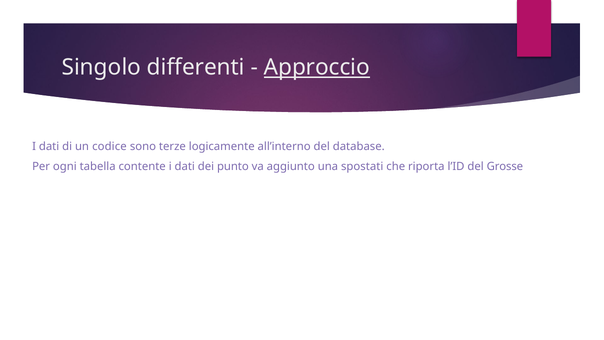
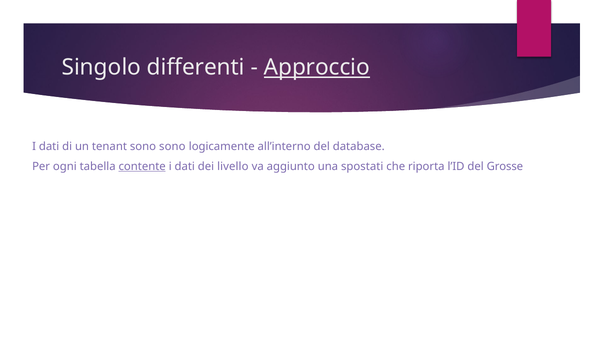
codice: codice -> tenant (109, 146)
sono terze: terze -> sono (172, 146)
contente underline: none -> present (142, 166)
punto: punto -> livello (233, 166)
